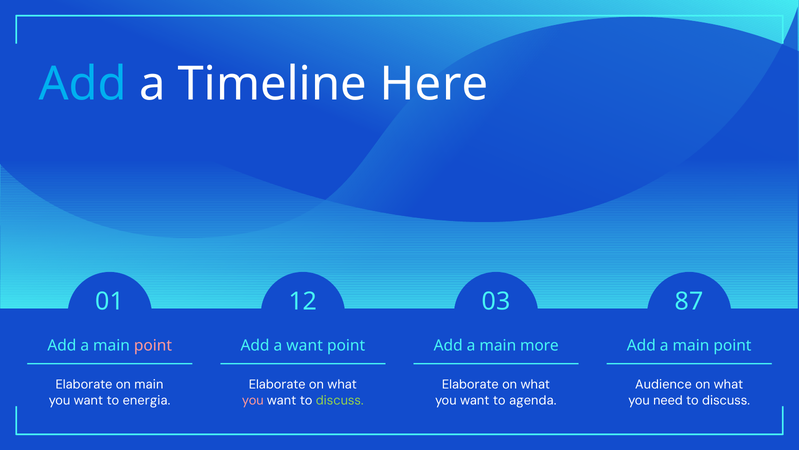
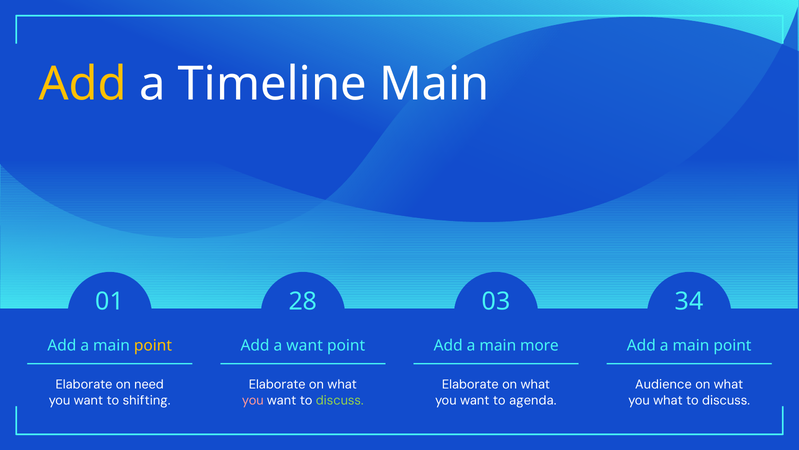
Add colour: light blue -> yellow (83, 84)
Timeline Here: Here -> Main (434, 84)
12: 12 -> 28 (303, 301)
87: 87 -> 34 (689, 301)
point colour: pink -> yellow (153, 345)
on main: main -> need (149, 384)
energia: energia -> shifting (147, 400)
you need: need -> what (668, 400)
